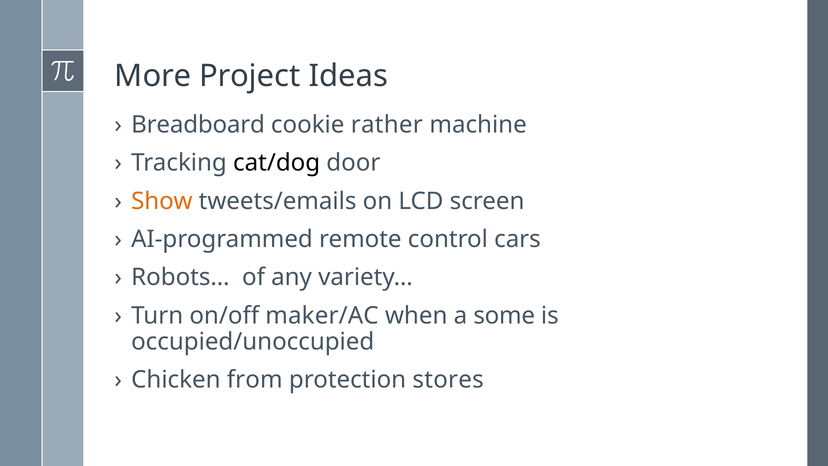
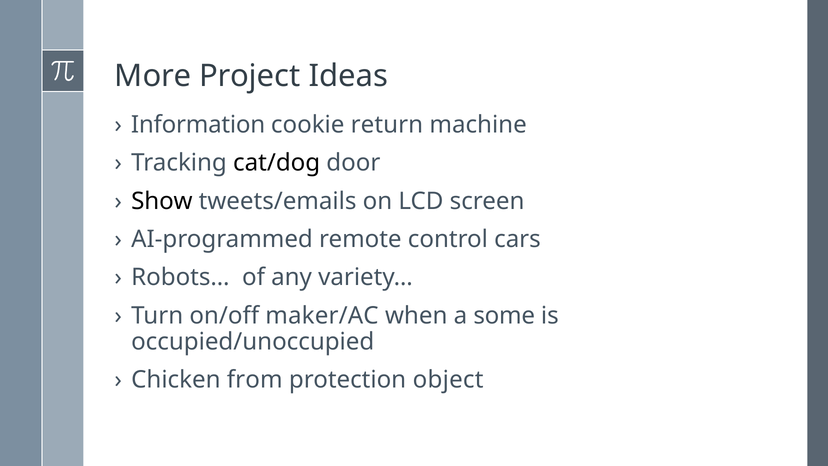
Breadboard: Breadboard -> Information (198, 125)
rather: rather -> return (387, 125)
Show colour: orange -> black (162, 201)
stores: stores -> object (448, 380)
